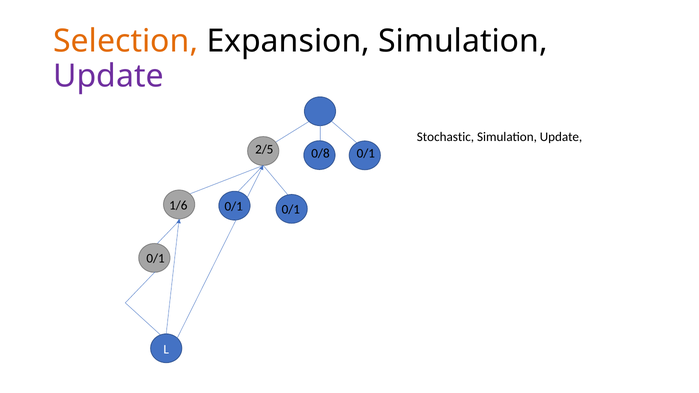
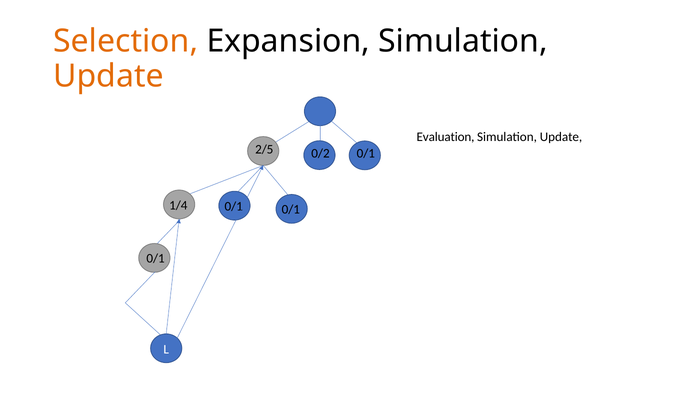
Update colour: purple -> orange (109, 76)
Stochastic: Stochastic -> Evaluation (446, 137)
0/8: 0/8 -> 0/2 (321, 153)
1/6: 1/6 -> 1/4 (178, 205)
